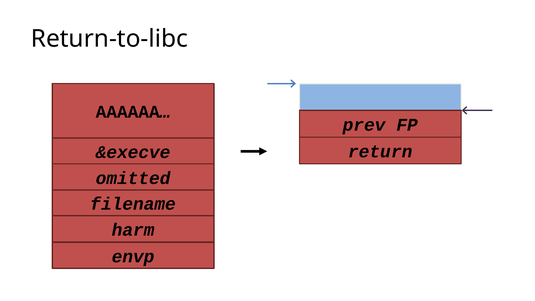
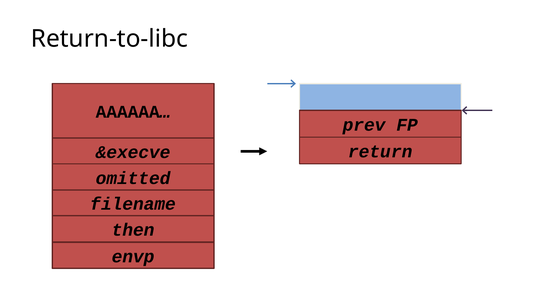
harm: harm -> then (133, 230)
